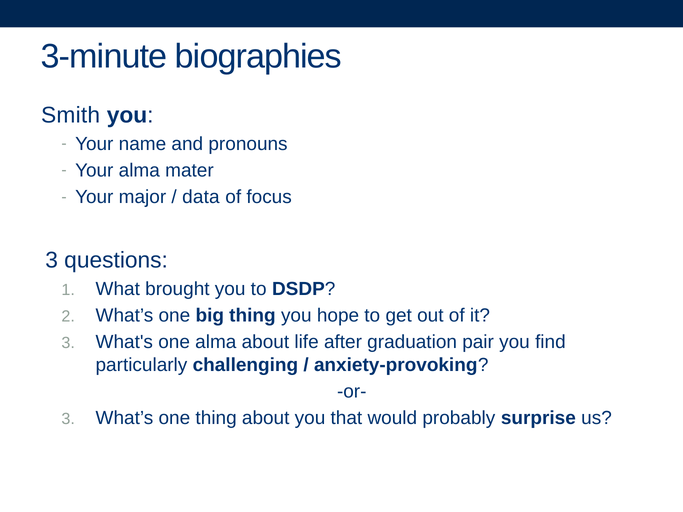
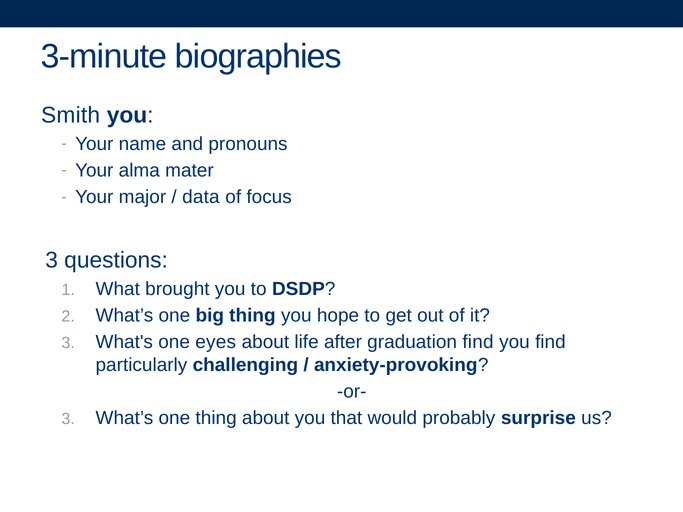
one alma: alma -> eyes (216, 342)
graduation pair: pair -> find (478, 342)
